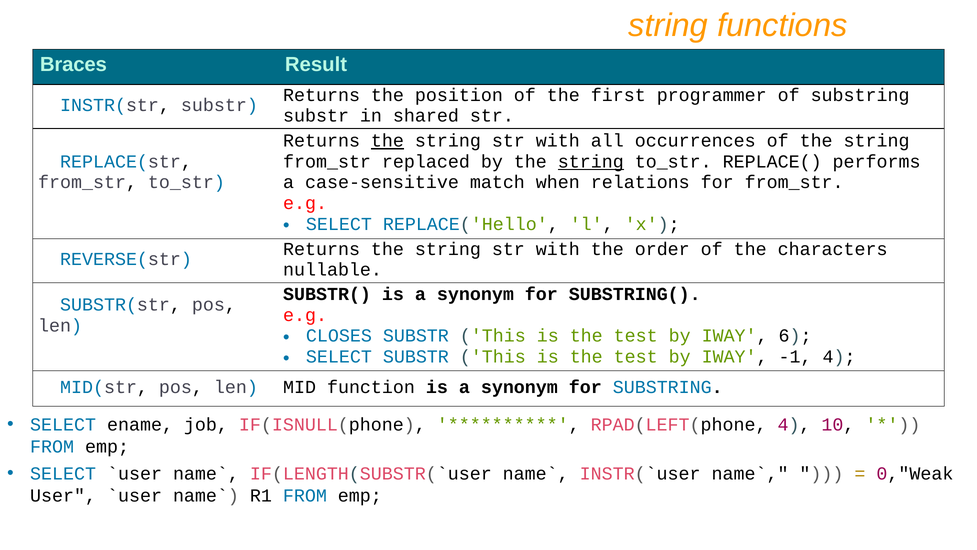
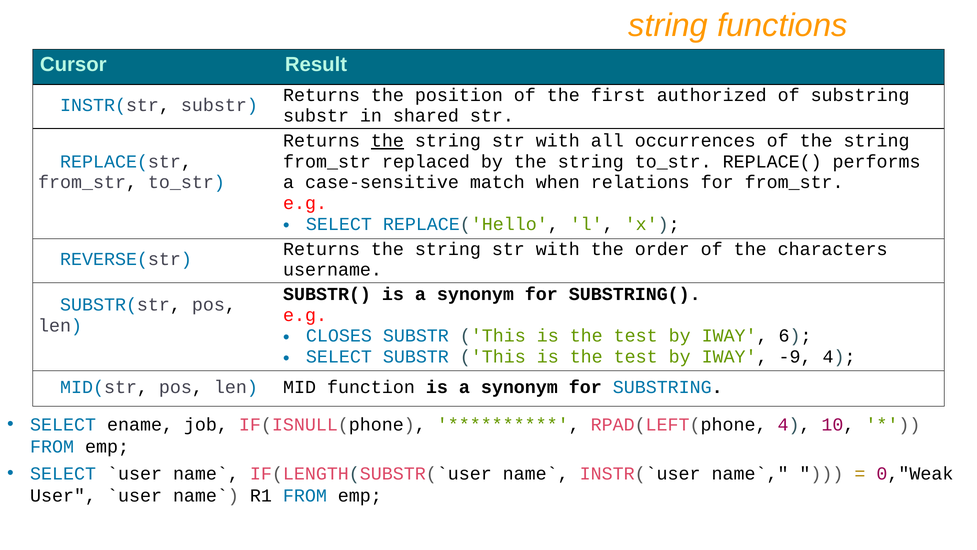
Braces: Braces -> Cursor (73, 64)
programmer: programmer -> authorized (712, 95)
string underline: present -> none (591, 161)
nullable: nullable -> username (333, 270)
-1: -1 -> -9 (795, 356)
